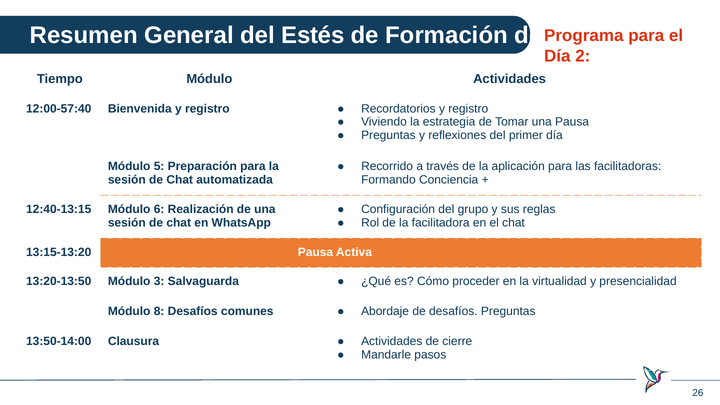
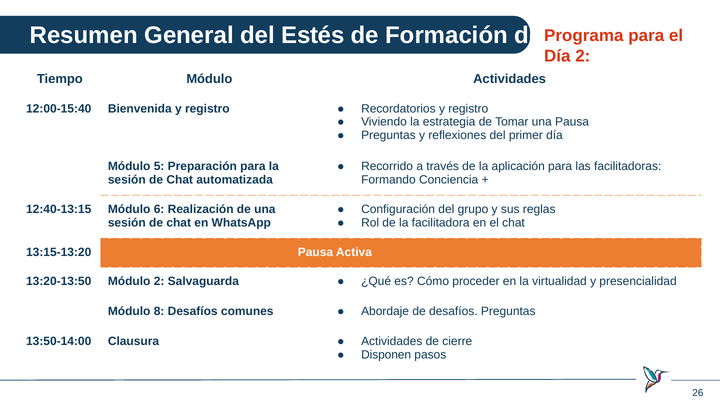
12:00-57:40: 12:00-57:40 -> 12:00-15:40 (59, 109)
Módulo 3: 3 -> 2 (159, 281)
Mandarle: Mandarle -> Disponen (386, 355)
